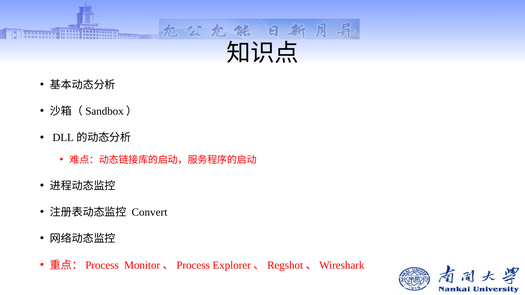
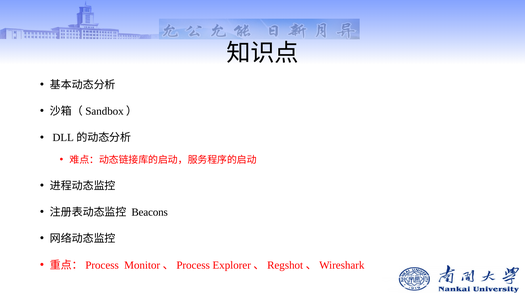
Convert: Convert -> Beacons (150, 212)
